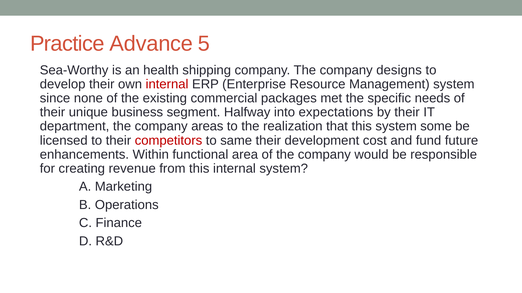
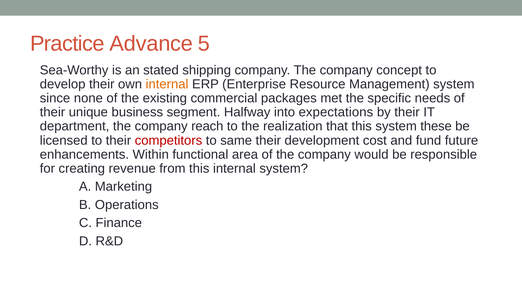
health: health -> stated (161, 70)
designs: designs -> concept (399, 70)
internal colour: red -> orange (167, 84)
areas: areas -> reach (207, 127)
some: some -> these (436, 127)
